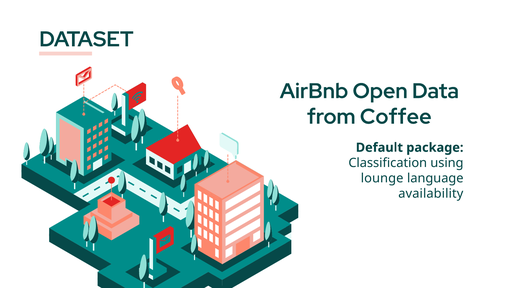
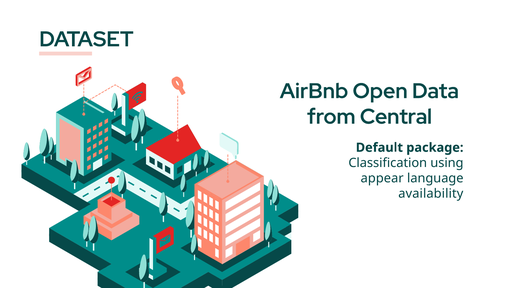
Coffee: Coffee -> Central (396, 117)
lounge: lounge -> appear (382, 178)
